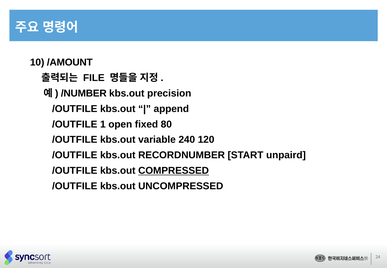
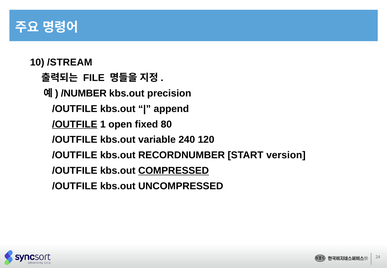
/AMOUNT: /AMOUNT -> /STREAM (70, 62)
/OUTFILE underline: none -> present (75, 124)
unpaird: unpaird -> version (286, 155)
